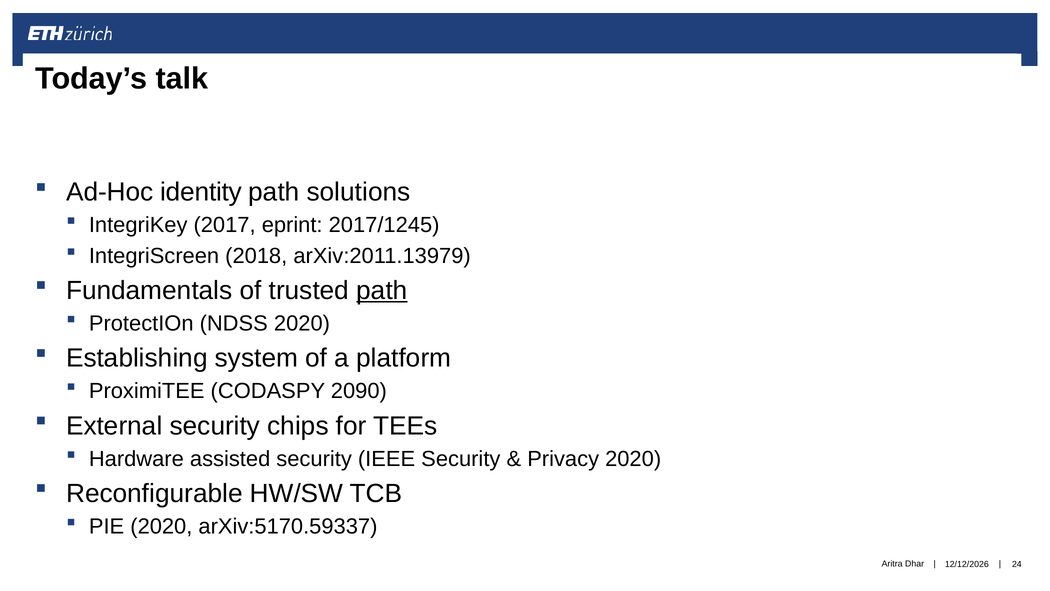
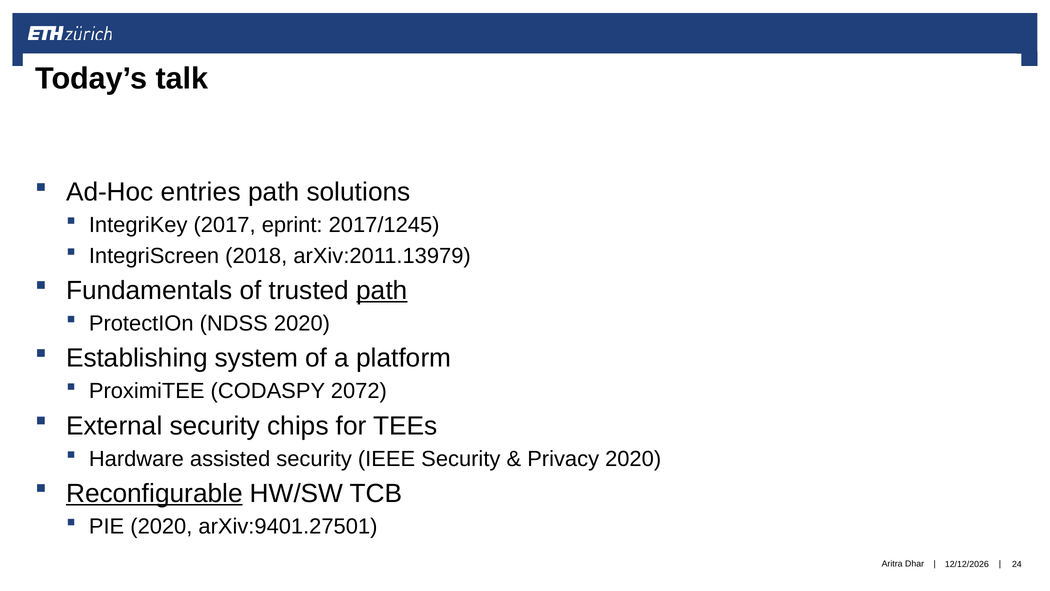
identity: identity -> entries (201, 192)
2090: 2090 -> 2072 (359, 391)
Reconfigurable underline: none -> present (154, 493)
arXiv:5170.59337: arXiv:5170.59337 -> arXiv:9401.27501 (288, 526)
